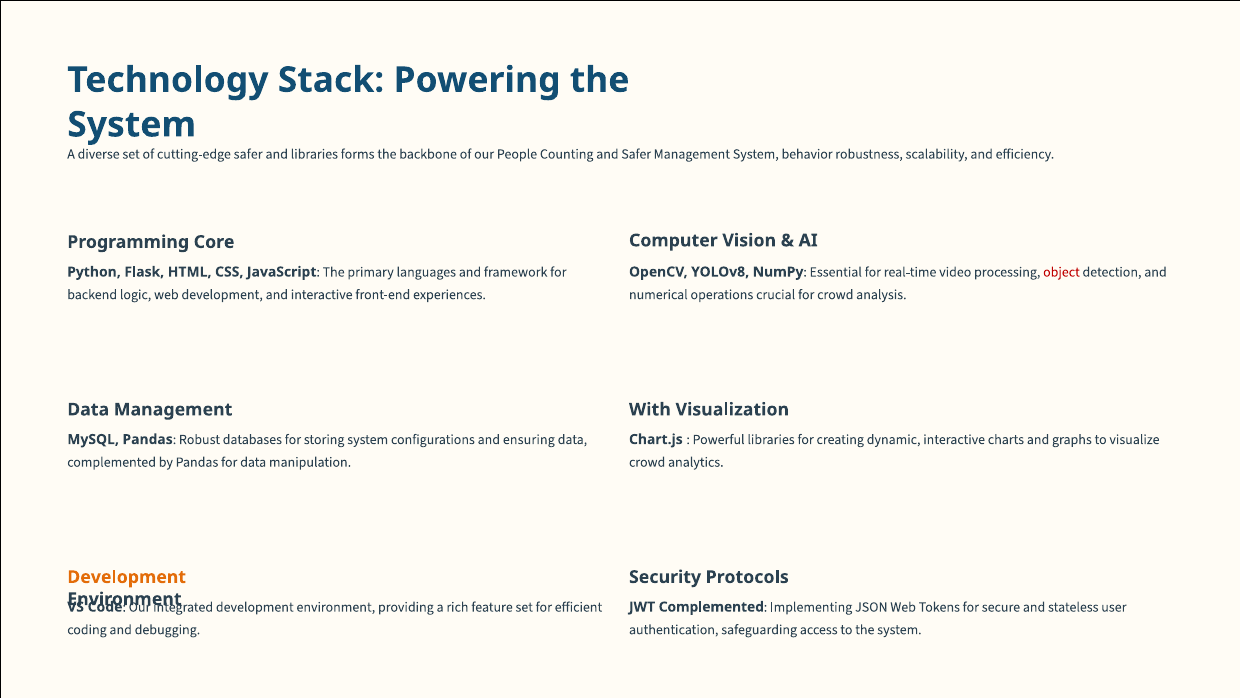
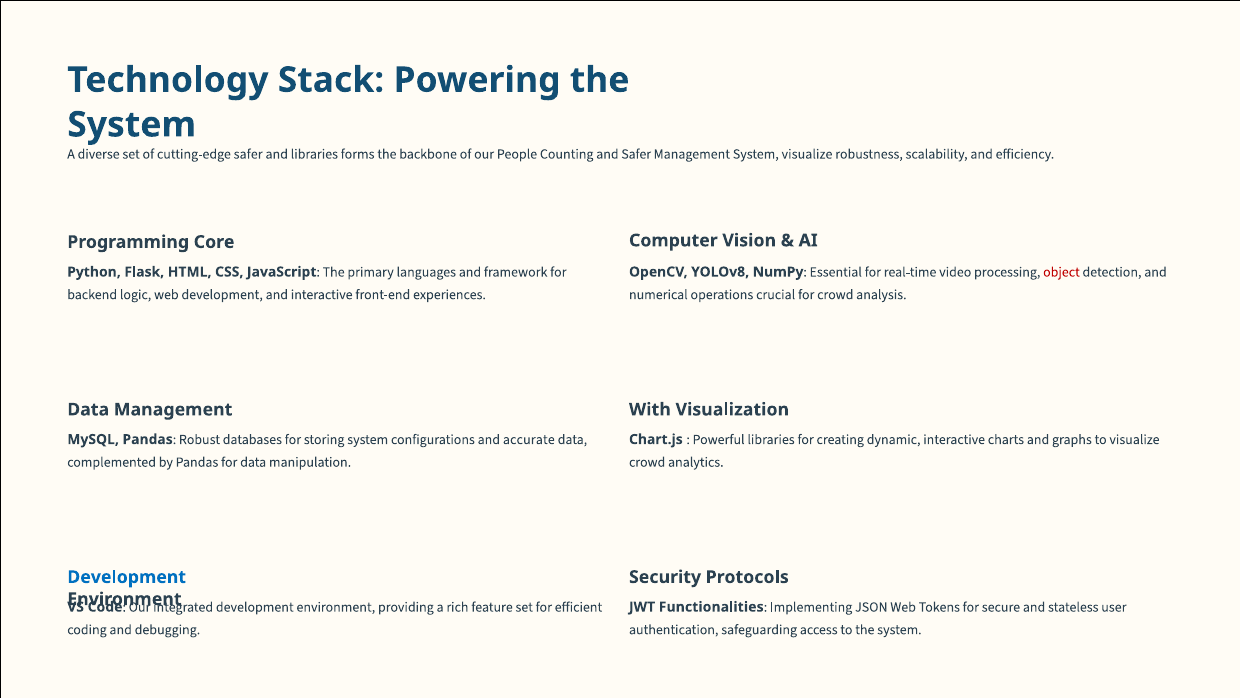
System behavior: behavior -> visualize (807, 154)
ensuring: ensuring -> accurate (529, 439)
Development colour: orange -> blue (127, 577)
JWT Complemented: Complemented -> Functionalities (711, 607)
